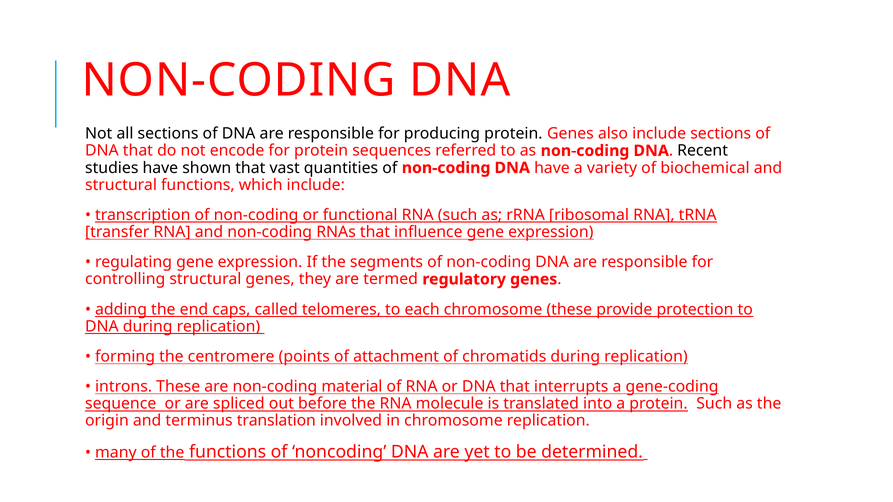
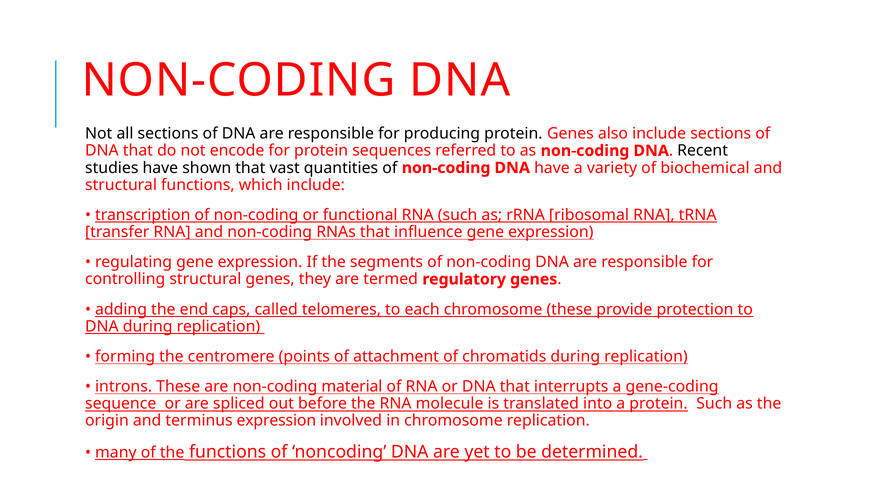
terminus translation: translation -> expression (276, 421)
